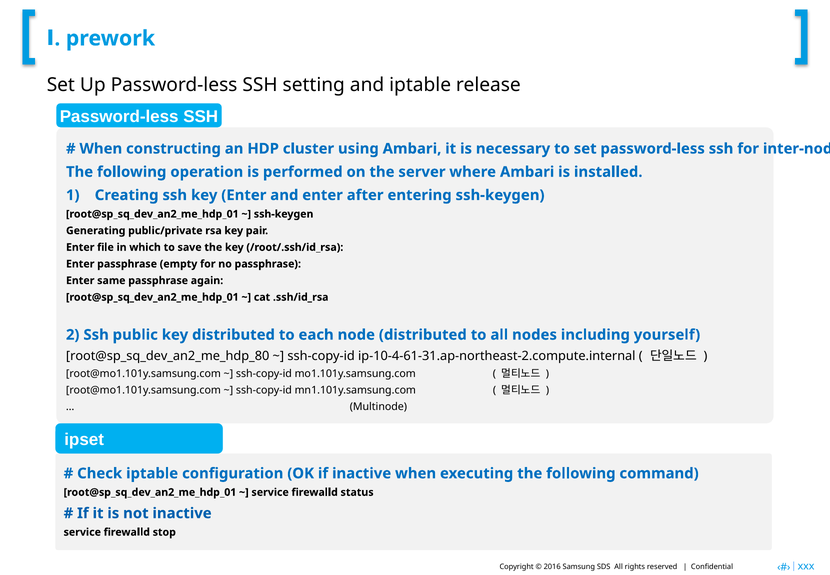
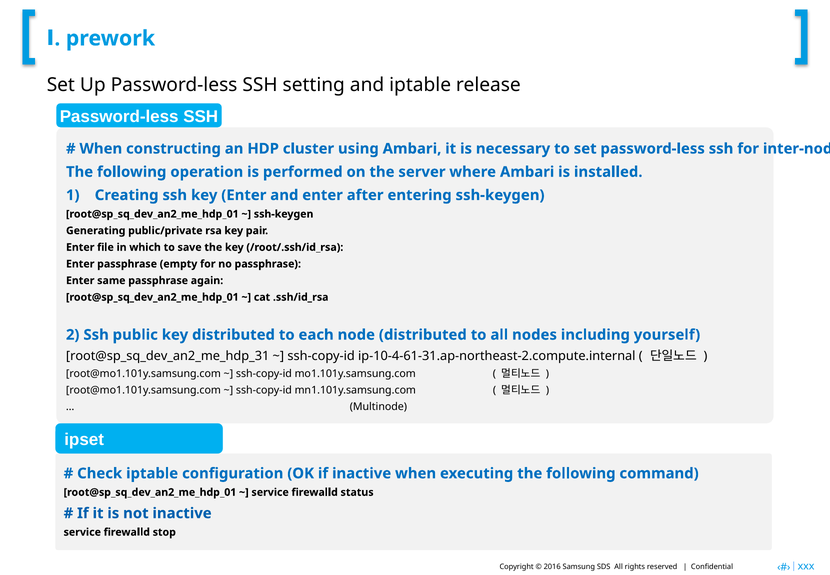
root@sp_sq_dev_an2_me_hdp_80: root@sp_sq_dev_an2_me_hdp_80 -> root@sp_sq_dev_an2_me_hdp_31 (168, 356)
